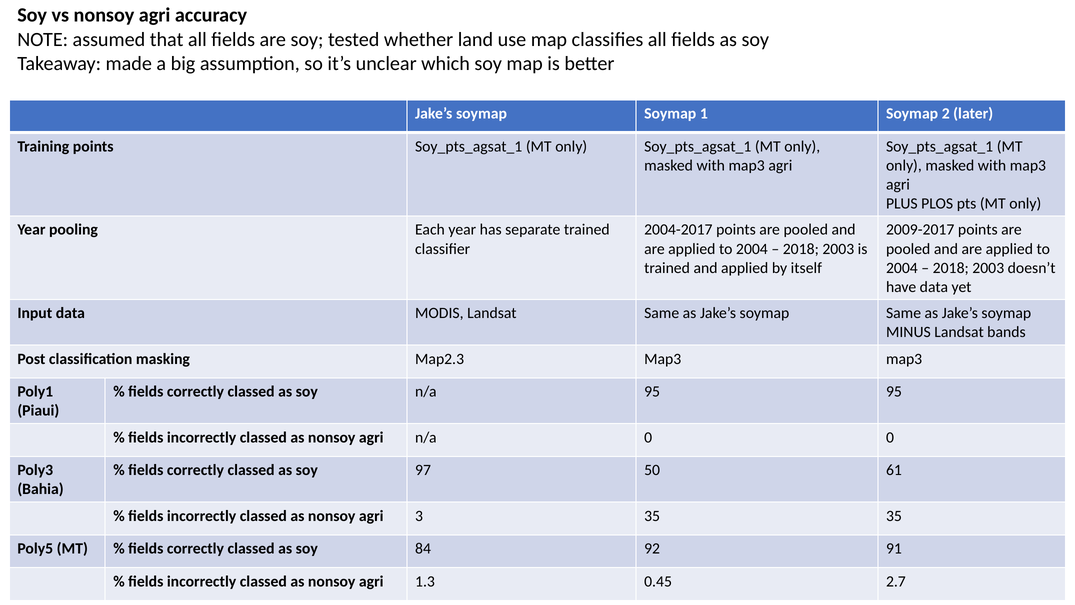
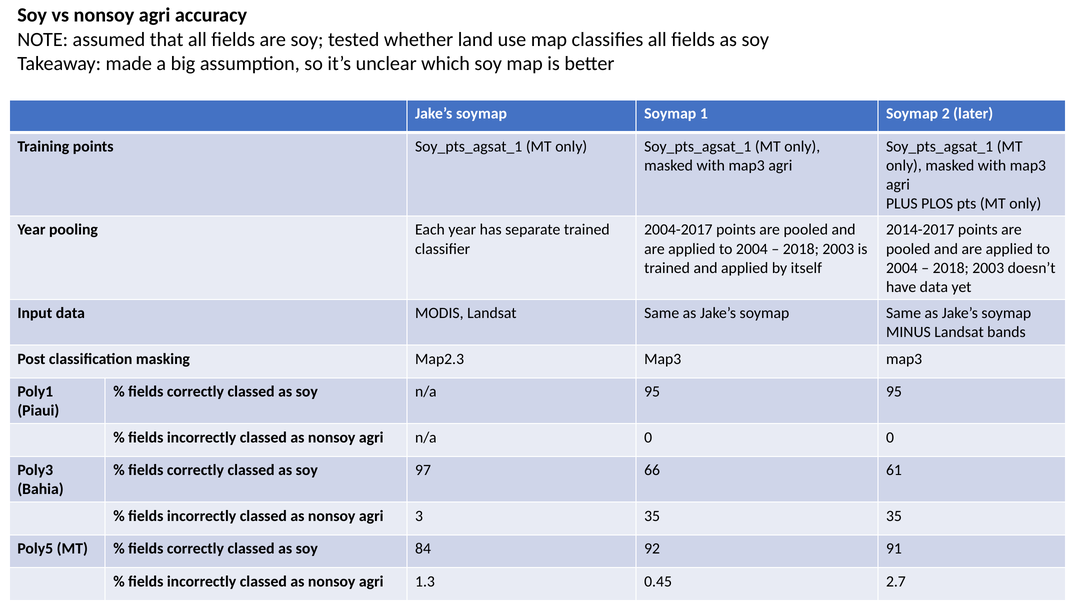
2009-2017: 2009-2017 -> 2014-2017 (920, 230)
50: 50 -> 66 (652, 470)
